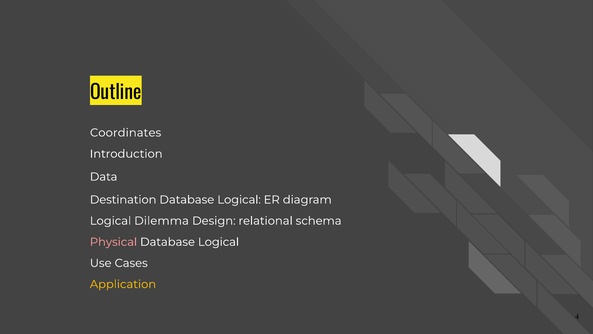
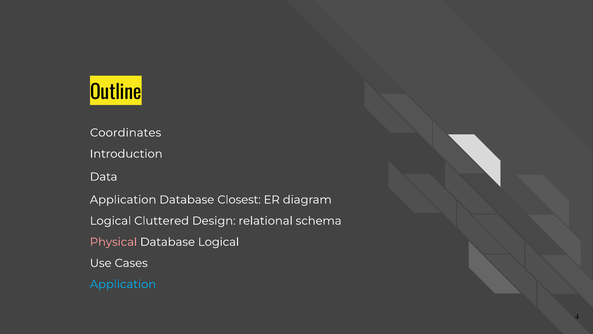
Destination: Destination -> Application (123, 199)
Logical: Logical -> Closest (239, 199)
Dilemma: Dilemma -> Cluttered (162, 221)
Application colour: yellow -> light blue (123, 284)
